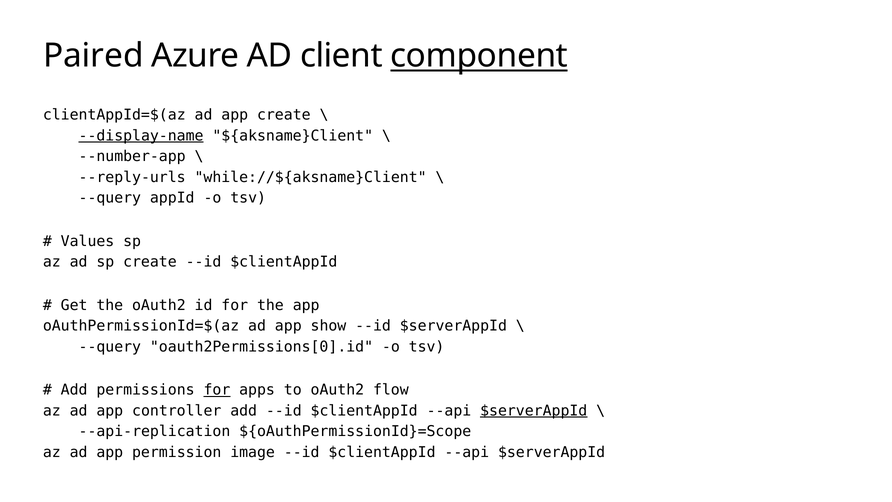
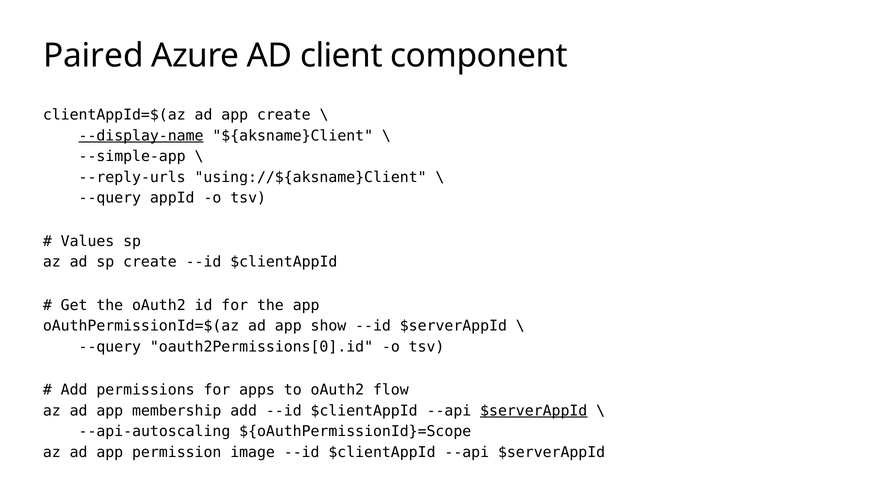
component underline: present -> none (479, 56)
--number-app: --number-app -> --simple-app (132, 156)
while://${aksname}Client: while://${aksname}Client -> using://${aksname}Client (311, 177)
for underline: present -> none (217, 390)
controller: controller -> membership (177, 410)
--api-replication: --api-replication -> --api-autoscaling (154, 431)
